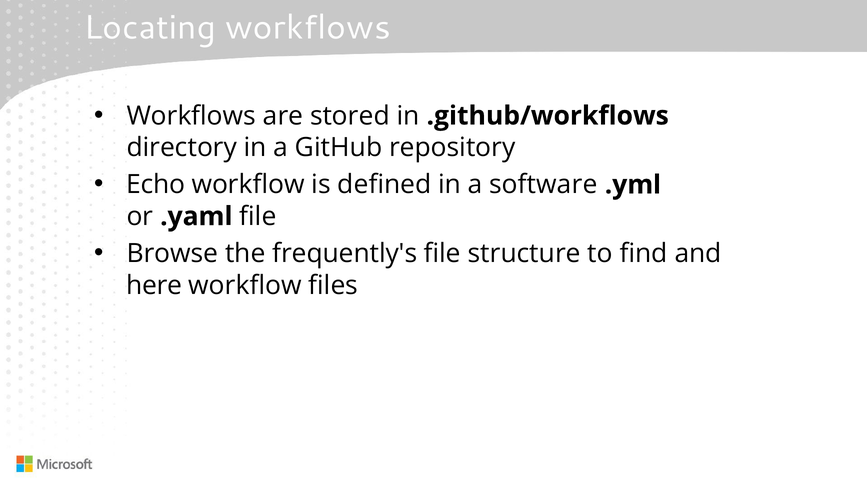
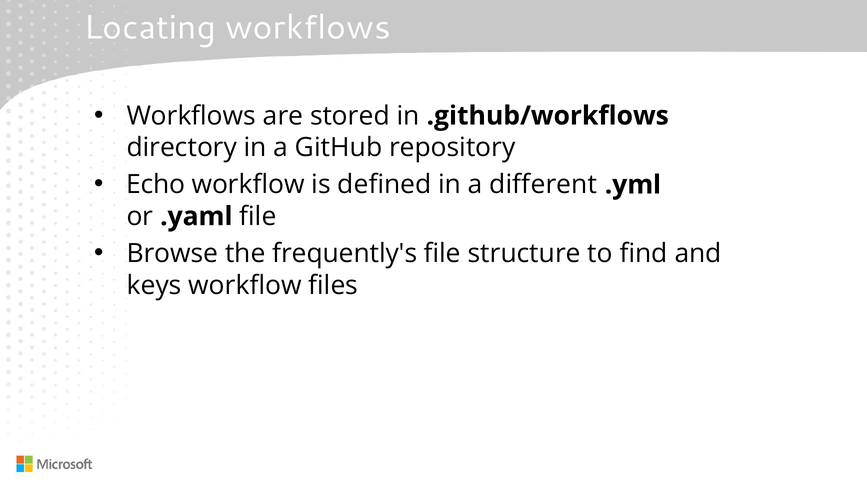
software: software -> different (543, 185)
here: here -> keys (154, 285)
